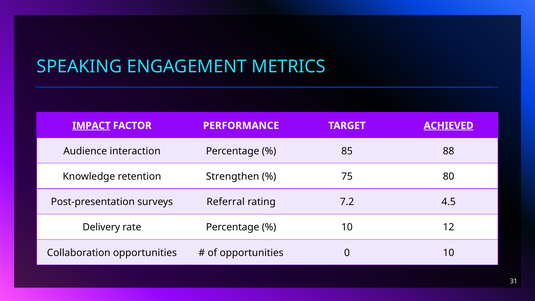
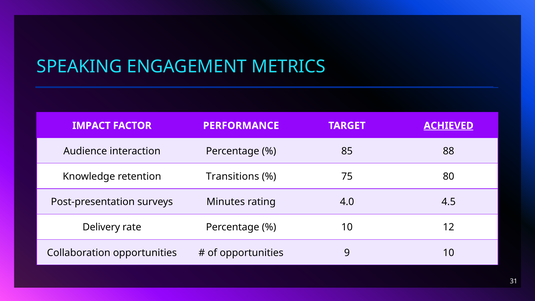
IMPACT underline: present -> none (91, 126)
Strengthen: Strengthen -> Transitions (233, 176)
Referral: Referral -> Minutes (226, 202)
7.2: 7.2 -> 4.0 (347, 202)
0: 0 -> 9 (347, 253)
